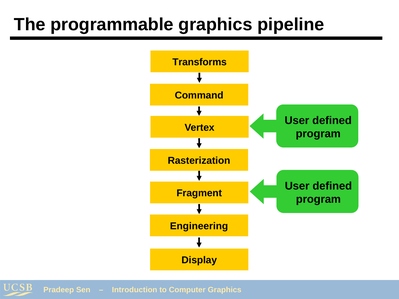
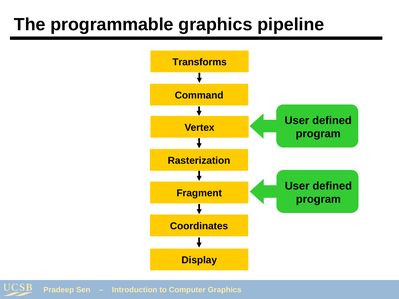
Engineering: Engineering -> Coordinates (199, 226)
